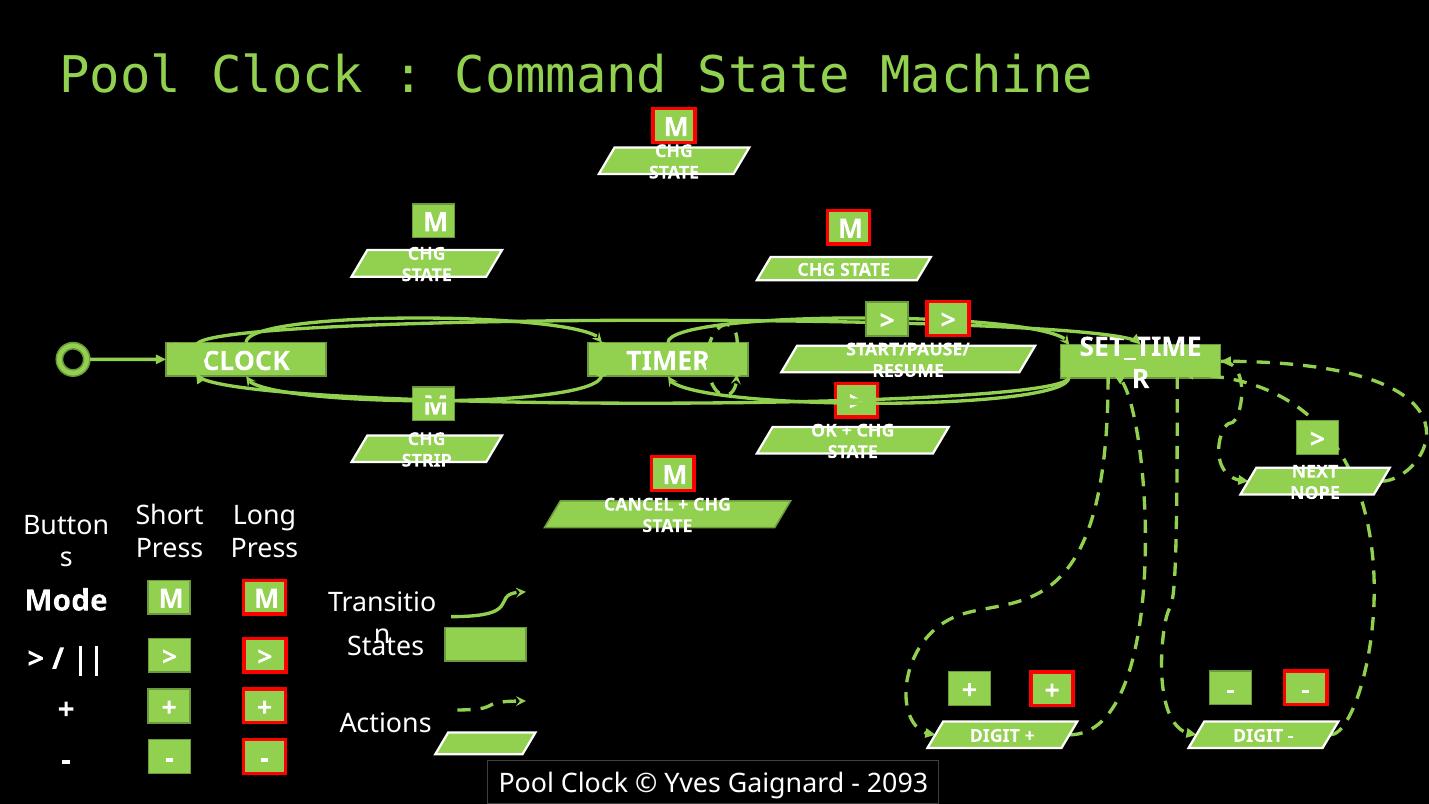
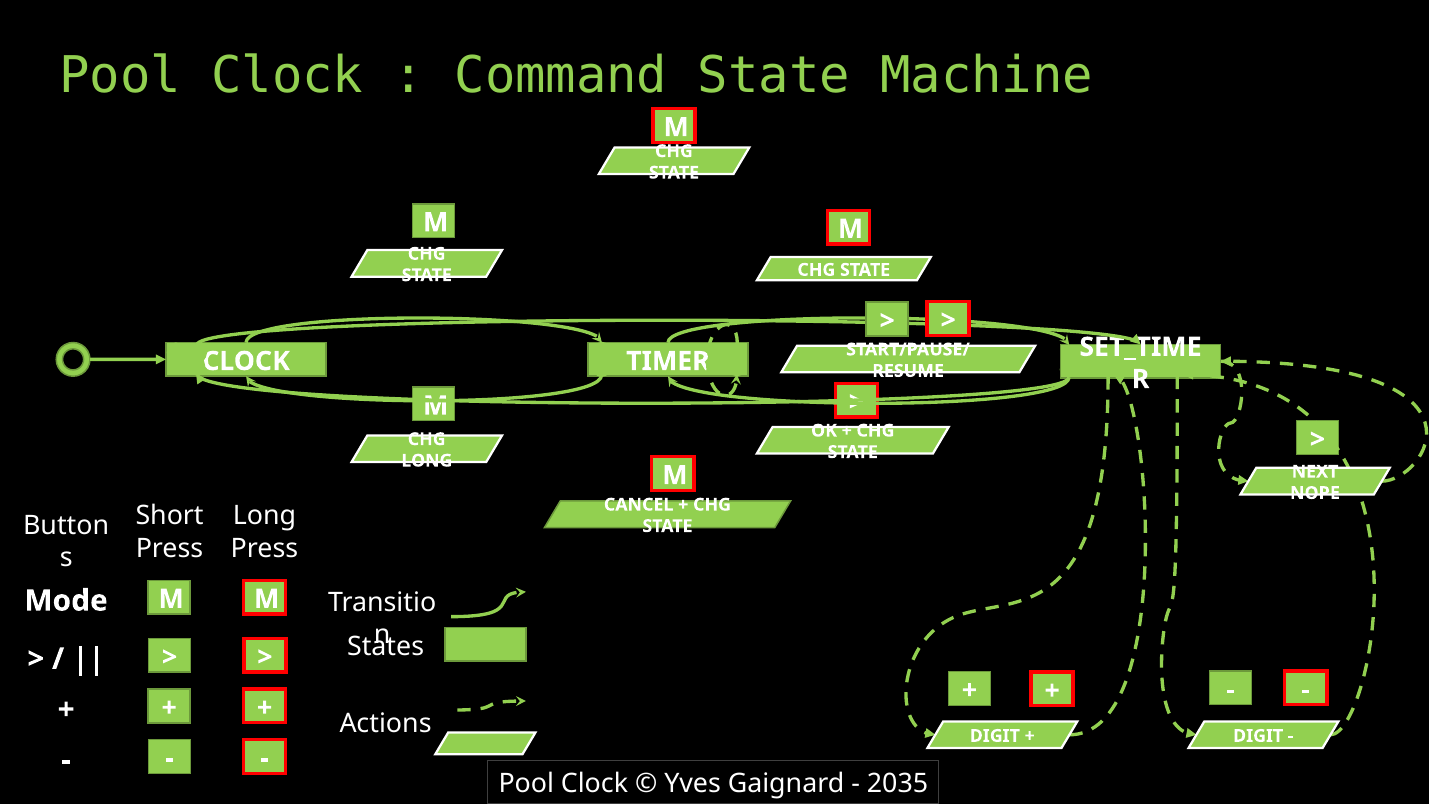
STRIP: STRIP -> LONG (427, 461)
2093: 2093 -> 2035 (898, 784)
